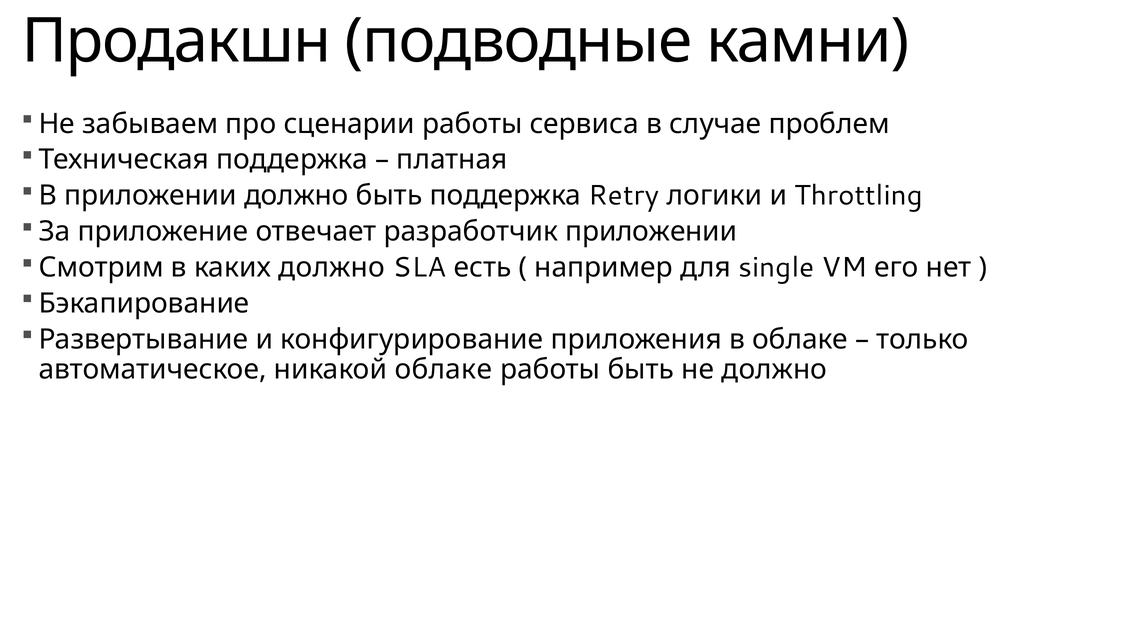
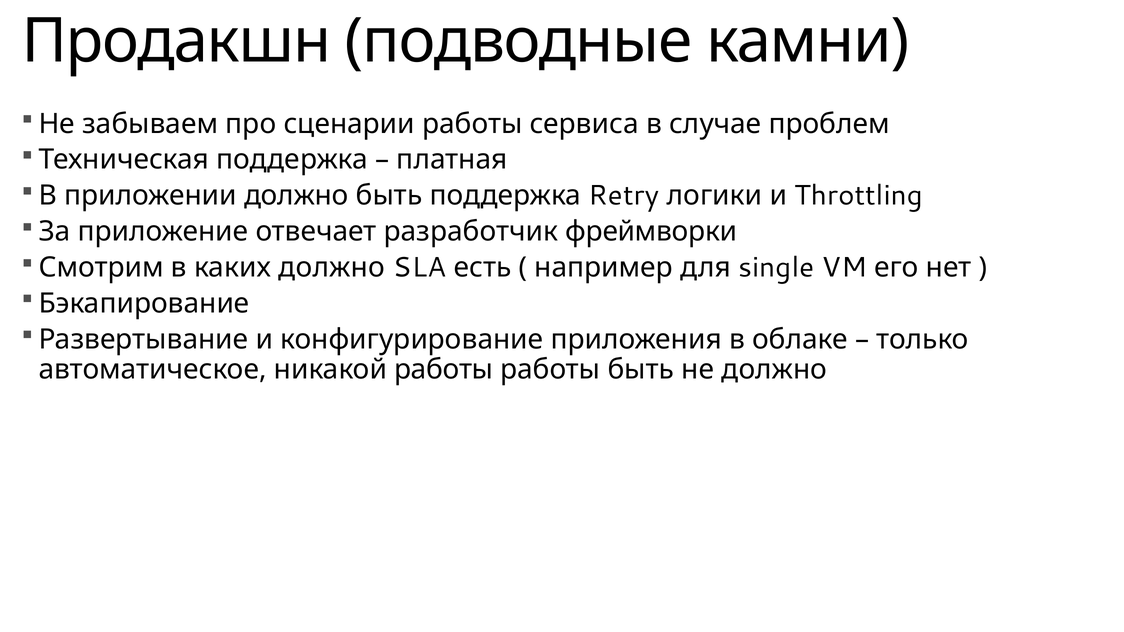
разработчик приложении: приложении -> фреймворки (651, 232)
никакой облаке: облаке -> работы (444, 370)
